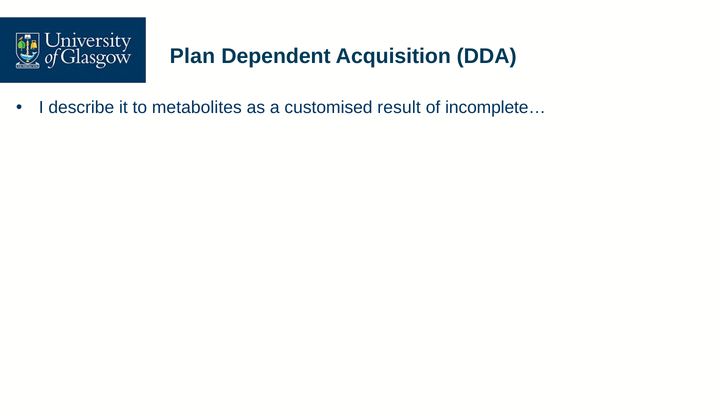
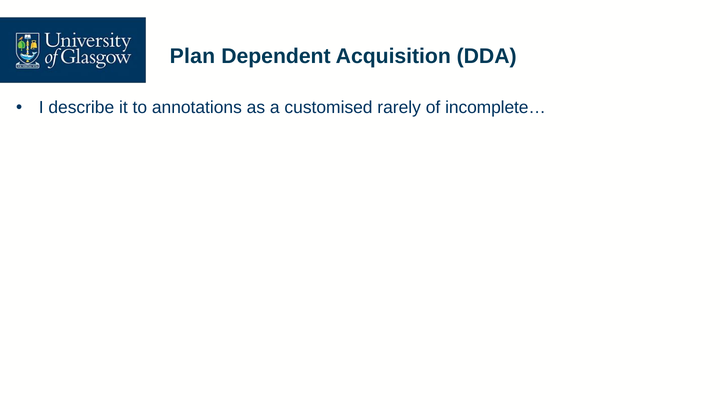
metabolites: metabolites -> annotations (197, 108)
result: result -> rarely (399, 108)
